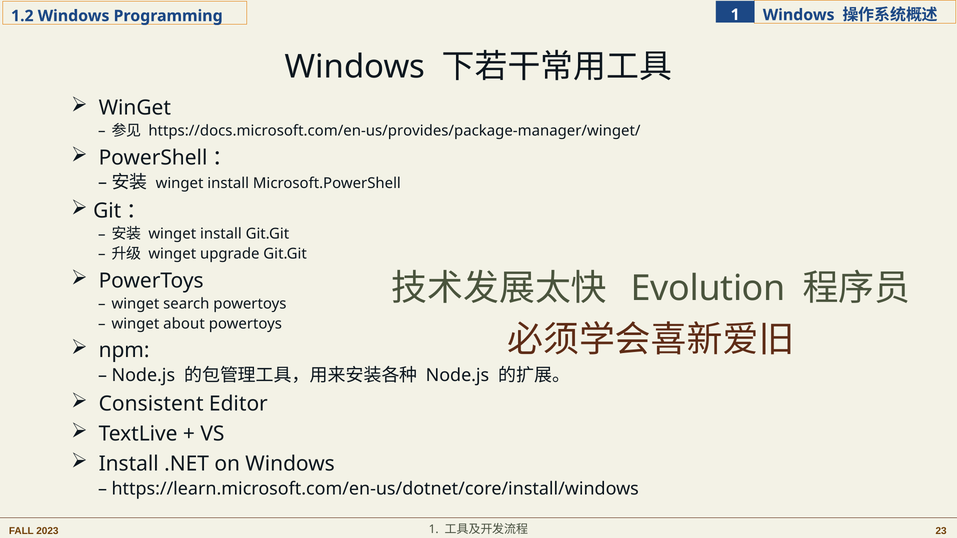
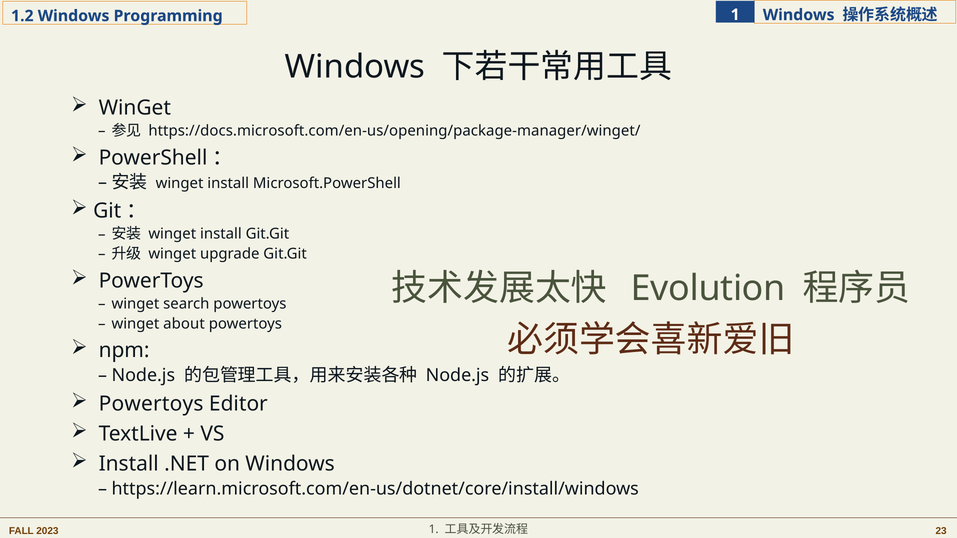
https://docs.microsoft.com/en-us/provides/package-manager/winget/: https://docs.microsoft.com/en-us/provides/package-manager/winget/ -> https://docs.microsoft.com/en-us/opening/package-manager/winget/ (394, 131)
Consistent: Consistent -> Powertoys (151, 404)
